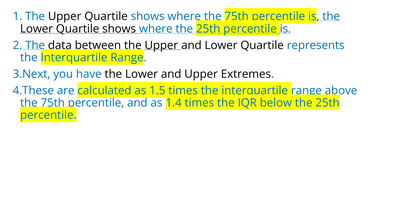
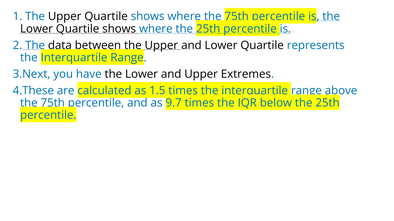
1.4: 1.4 -> 9.7 (174, 103)
